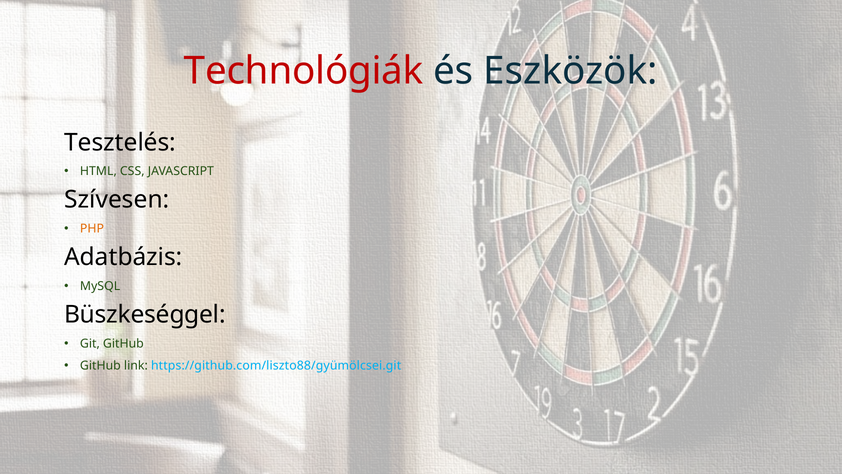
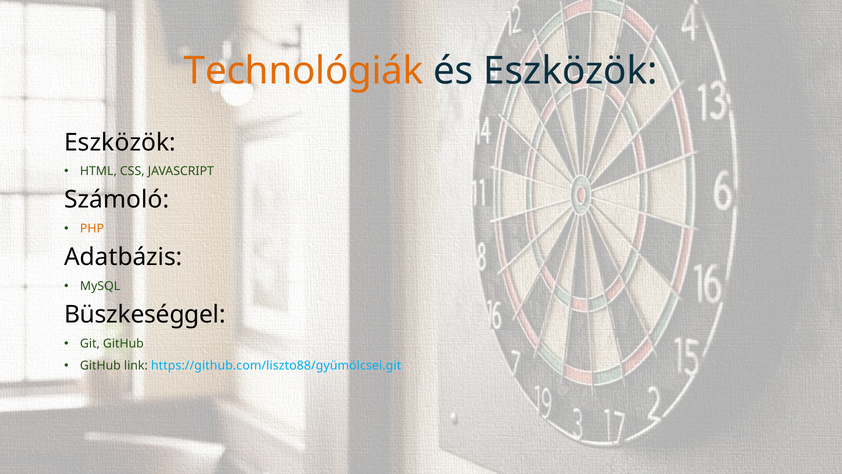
Technológiák colour: red -> orange (304, 71)
Tesztelés: Tesztelés -> Eszközök (120, 142)
Szívesen: Szívesen -> Számoló (117, 200)
